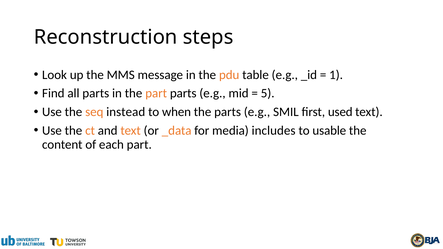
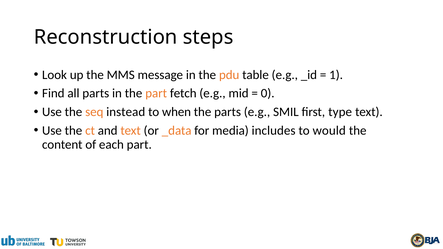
part parts: parts -> fetch (183, 93)
5: 5 -> 0 (268, 93)
used: used -> type (340, 112)
usable: usable -> would (329, 131)
